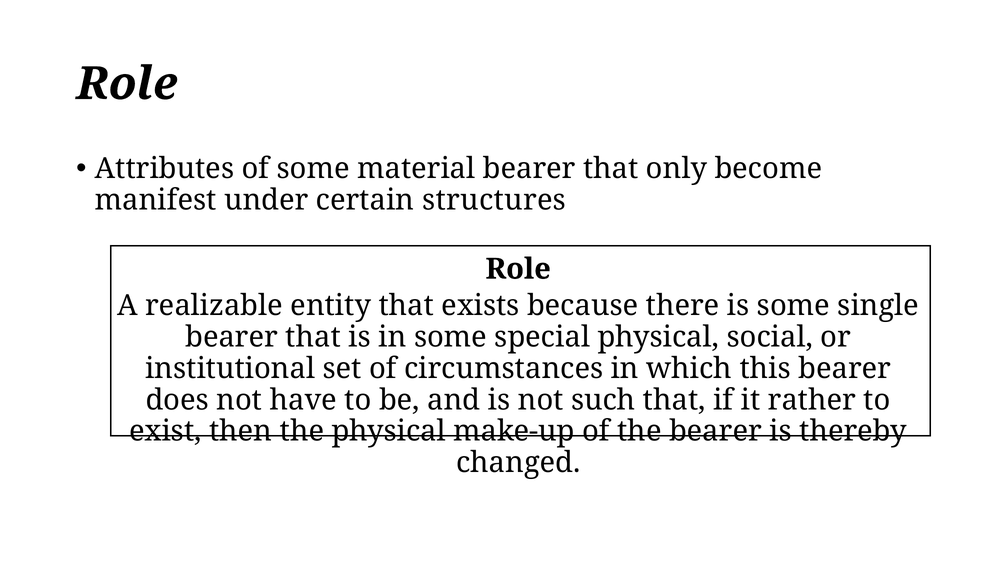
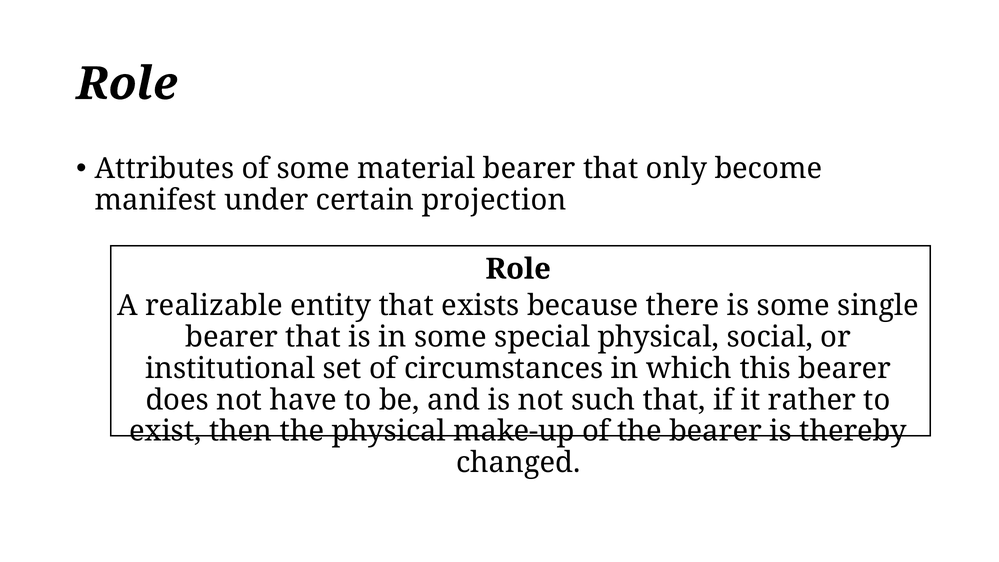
structures: structures -> projection (494, 200)
